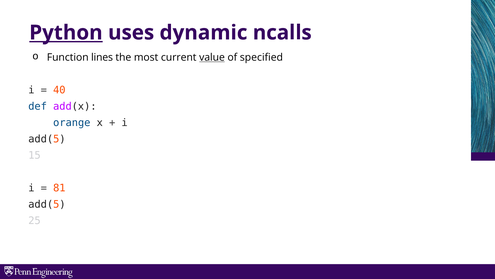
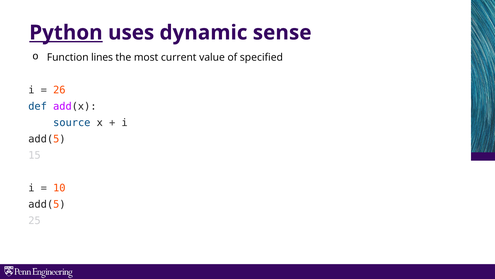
ncalls: ncalls -> sense (282, 33)
value underline: present -> none (212, 57)
40: 40 -> 26 (59, 90)
orange: orange -> source (72, 123)
81: 81 -> 10 (59, 188)
